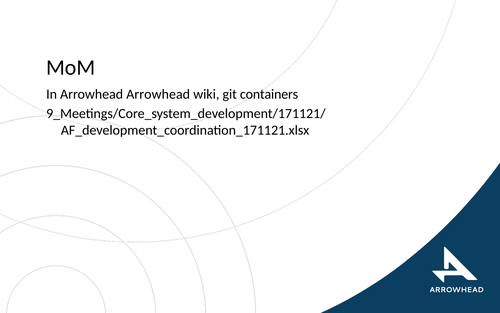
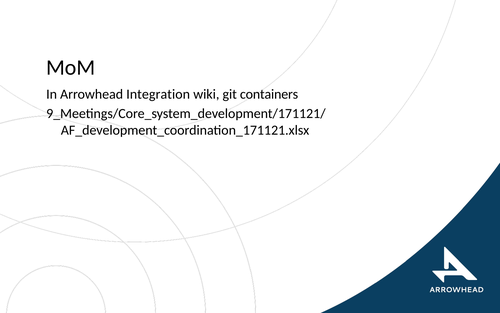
Arrowhead Arrowhead: Arrowhead -> Integration (158, 94)
